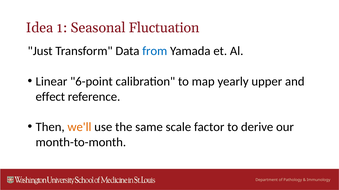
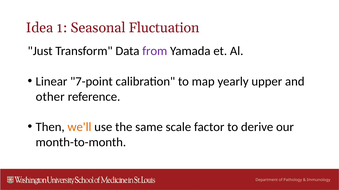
from colour: blue -> purple (155, 51)
6-point: 6-point -> 7-point (91, 82)
effect: effect -> other (50, 97)
